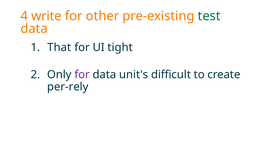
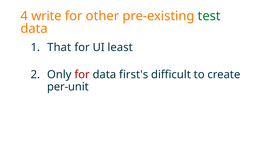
tight: tight -> least (120, 47)
for colour: purple -> red (82, 74)
unit's: unit's -> first's (134, 74)
per-rely: per-rely -> per-unit (68, 87)
